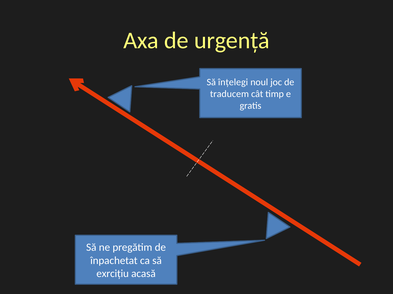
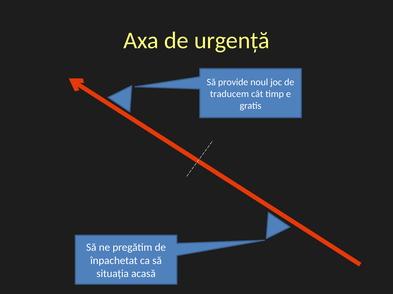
înțelegi: înțelegi -> provide (233, 82)
exrcițiu: exrcițiu -> situația (113, 274)
